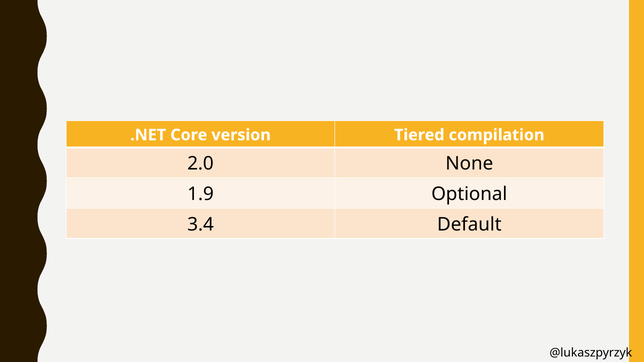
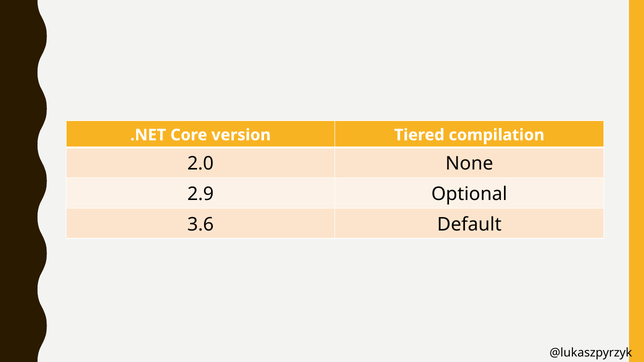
1.9: 1.9 -> 2.9 (201, 194)
3.4: 3.4 -> 3.6 (201, 225)
